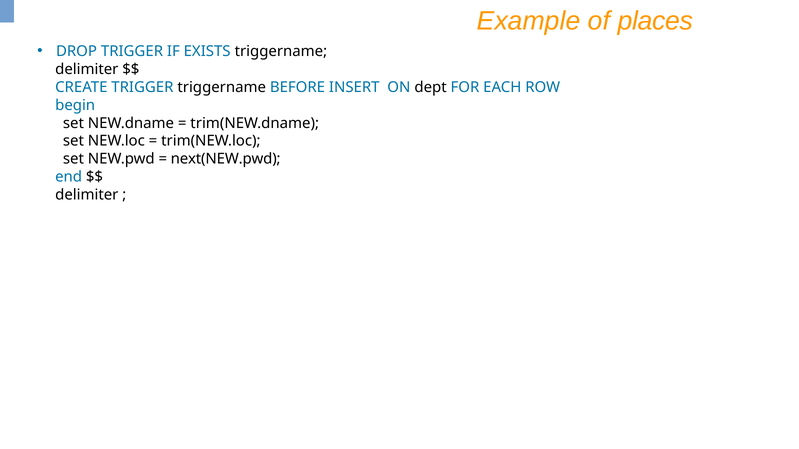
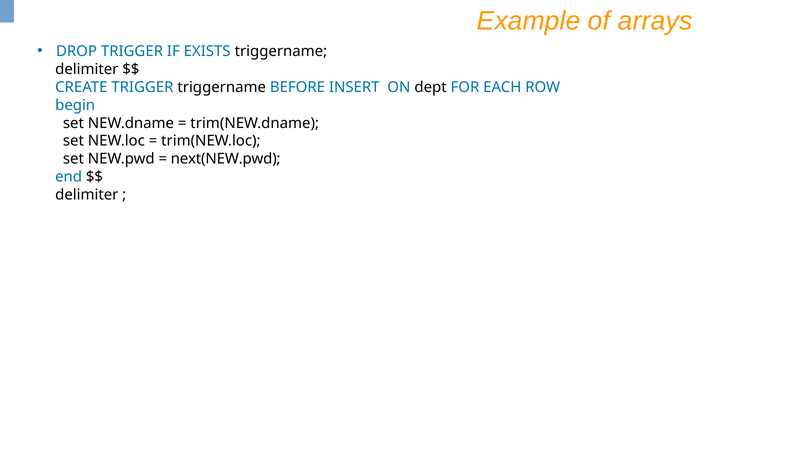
places: places -> arrays (655, 21)
